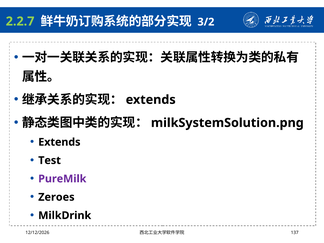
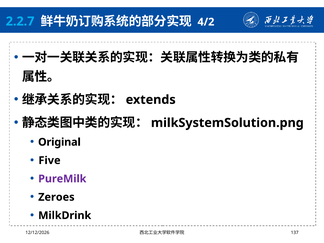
2.2.7 colour: light green -> light blue (20, 21)
3/2: 3/2 -> 4/2 (206, 22)
Extends: Extends -> Original (59, 142)
Test: Test -> Five (49, 160)
